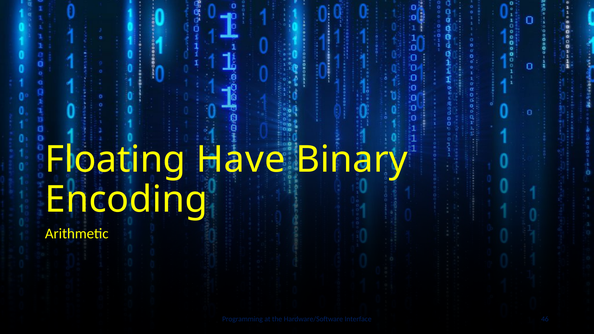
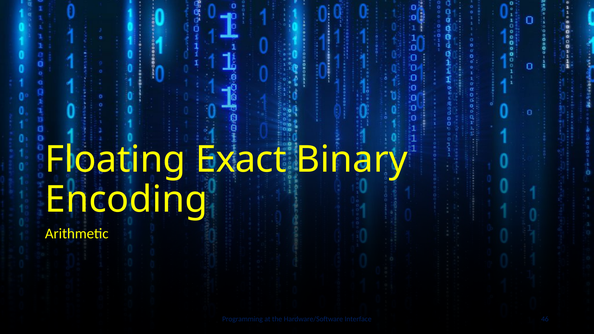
Have: Have -> Exact (241, 160)
